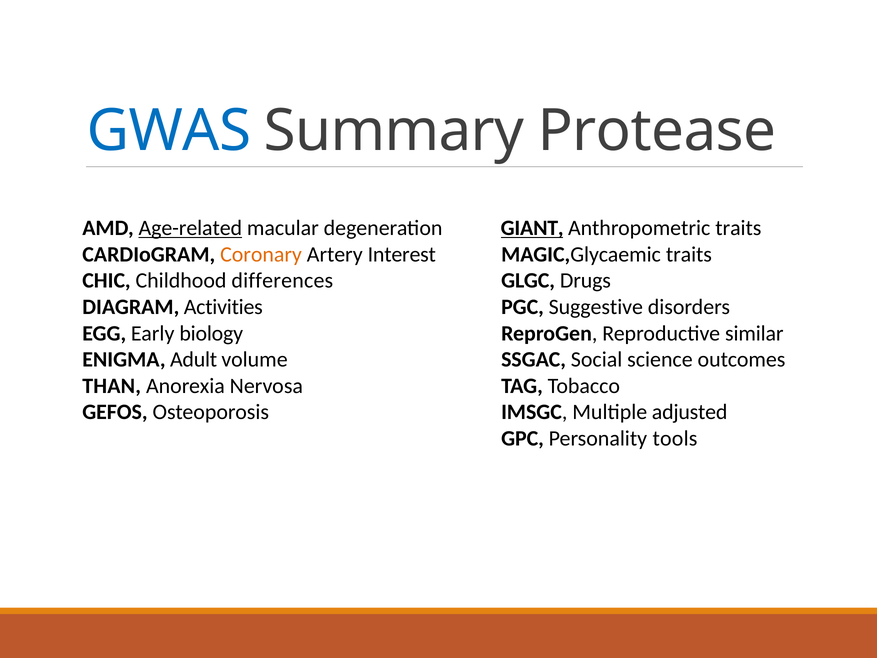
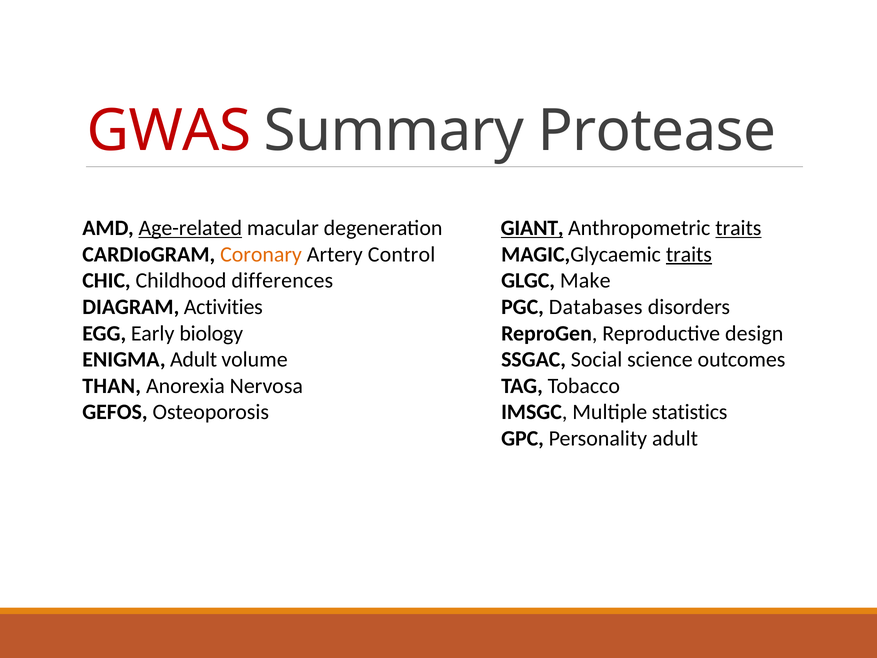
GWAS colour: blue -> red (169, 131)
traits underline: none -> present (738, 228)
Interest: Interest -> Control (402, 254)
traits underline: none -> present (689, 254)
Drugs: Drugs -> Make (585, 281)
Suggestive: Suggestive -> Databases (596, 307)
similar: similar -> design (754, 333)
adjusted: adjusted -> statistics (690, 412)
Personality tools: tools -> adult (675, 438)
